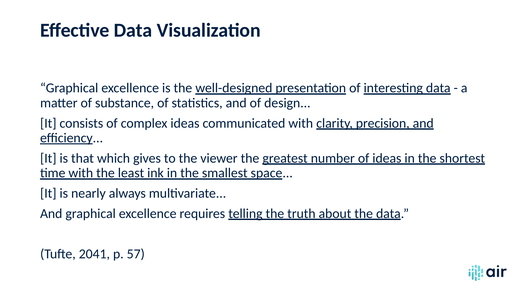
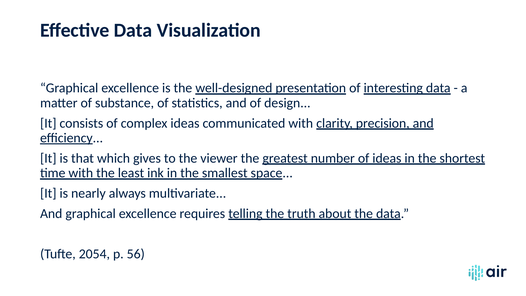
2041: 2041 -> 2054 (94, 254)
57: 57 -> 56 (136, 254)
